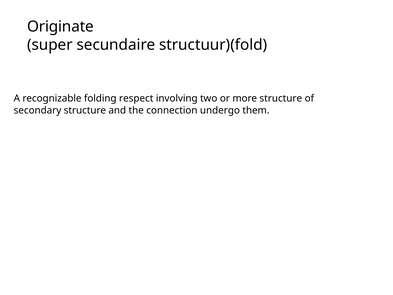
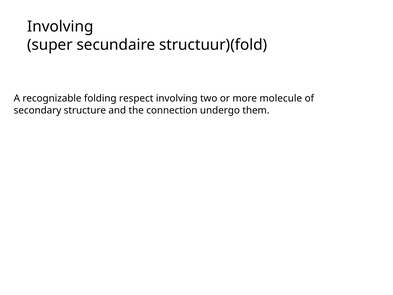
Originate: Originate -> Involving (60, 26)
more structure: structure -> molecule (281, 98)
